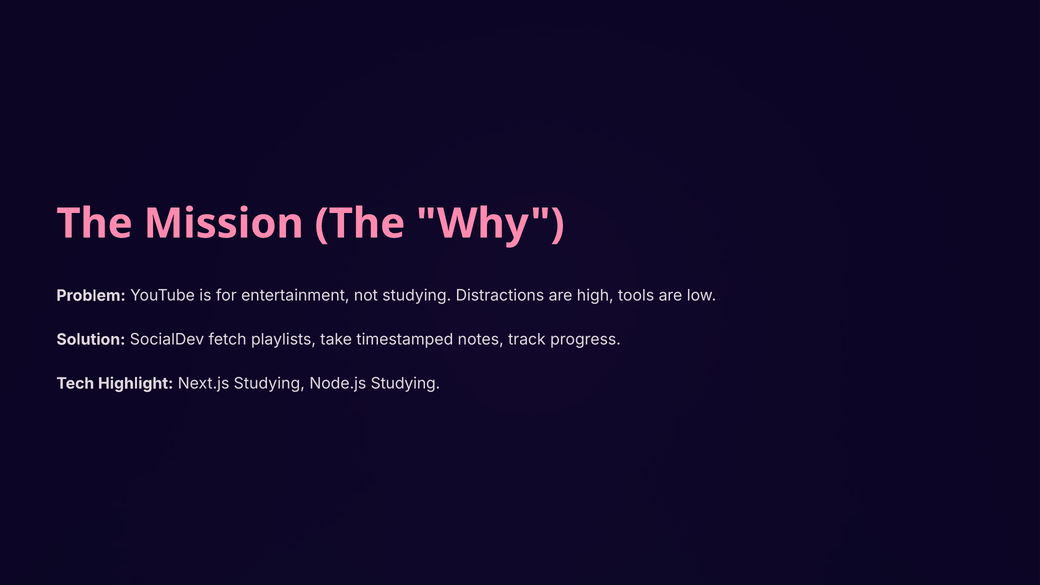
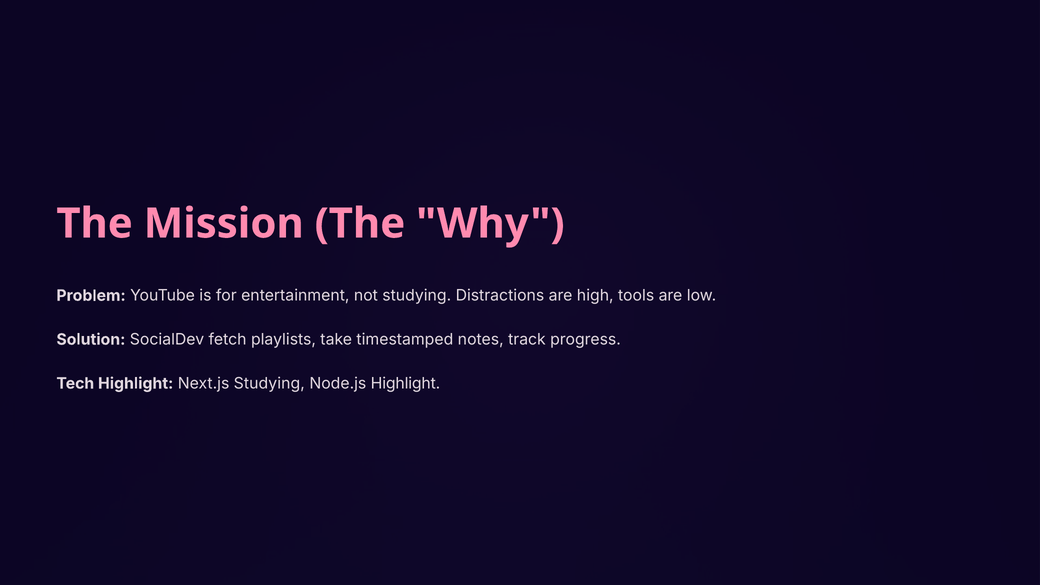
Node.js Studying: Studying -> Highlight (405, 383)
